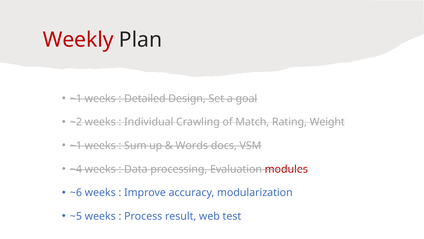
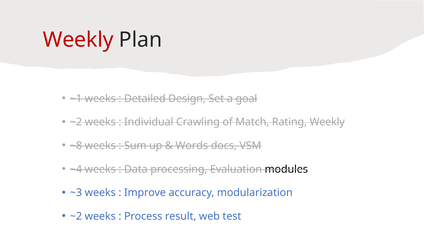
Rating Weight: Weight -> Weekly (327, 122)
~1: ~1 -> ~8 (76, 145)
modules colour: red -> black (286, 169)
~6: ~6 -> ~3 (76, 192)
~5: ~5 -> ~2 (76, 216)
